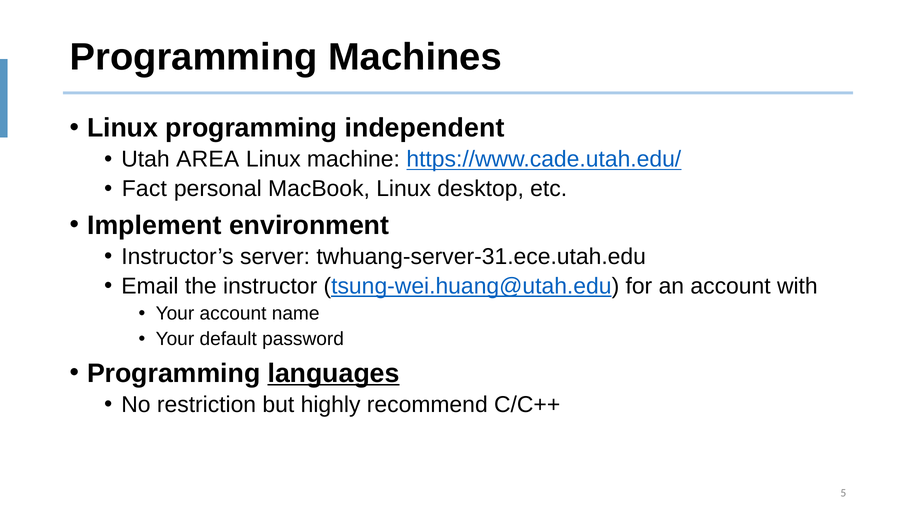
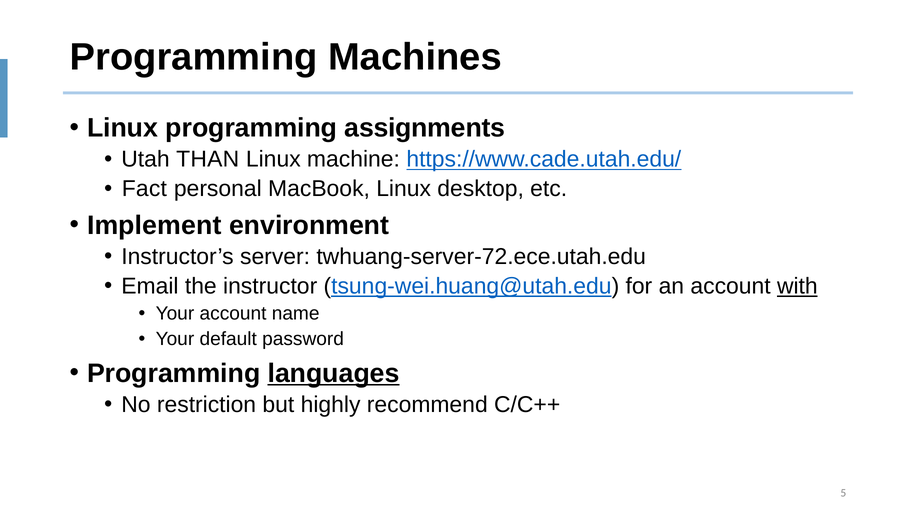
independent: independent -> assignments (425, 128)
AREA: AREA -> THAN (208, 160)
twhuang-server-31.ece.utah.edu: twhuang-server-31.ece.utah.edu -> twhuang-server-72.ece.utah.edu (481, 257)
with underline: none -> present (797, 286)
